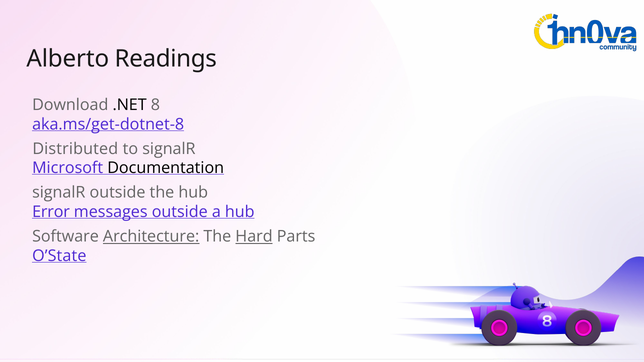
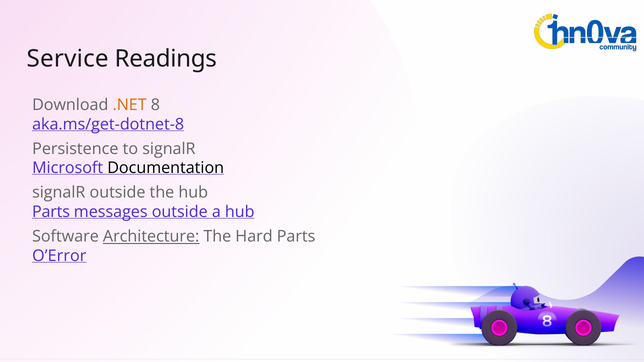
Alberto: Alberto -> Service (68, 59)
.NET colour: black -> orange (130, 105)
Distributed: Distributed -> Persistence (75, 149)
Error: Error -> Parts (51, 212)
Hard underline: present -> none (254, 237)
O’State: O’State -> O’Error (59, 256)
